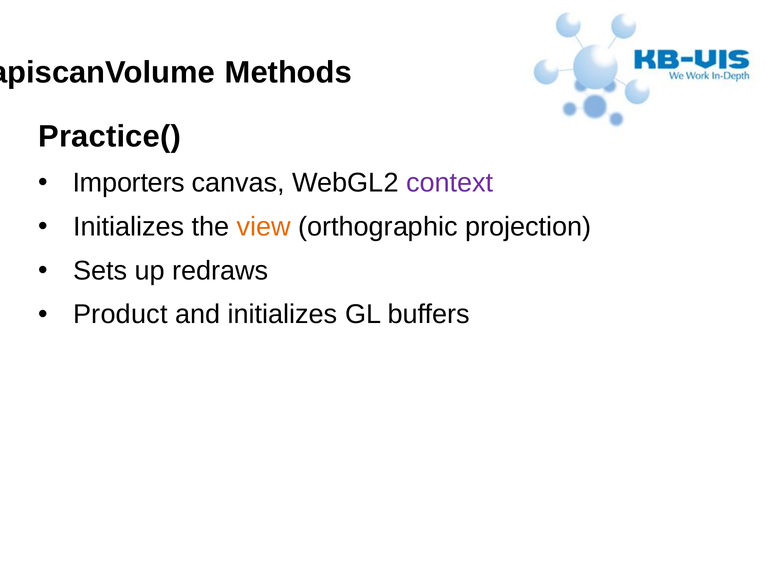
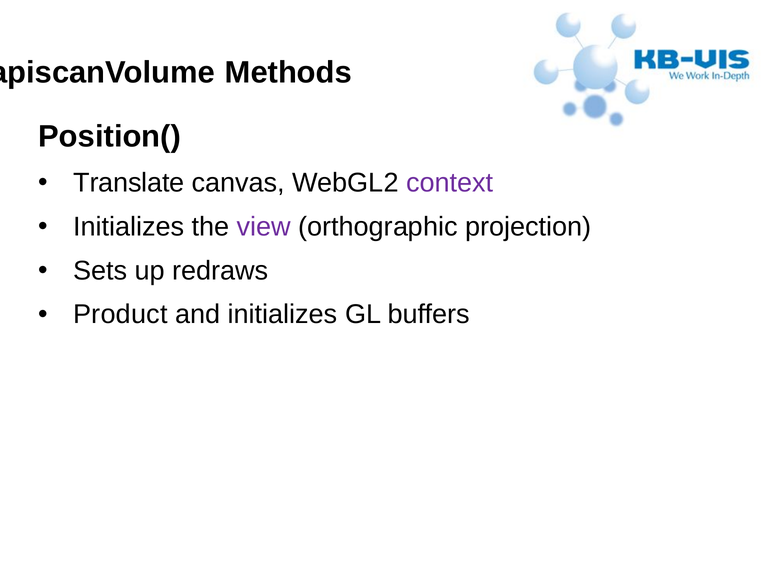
Practice(: Practice( -> Position( (110, 137)
Importers: Importers -> Translate (129, 183)
view colour: orange -> purple (264, 227)
